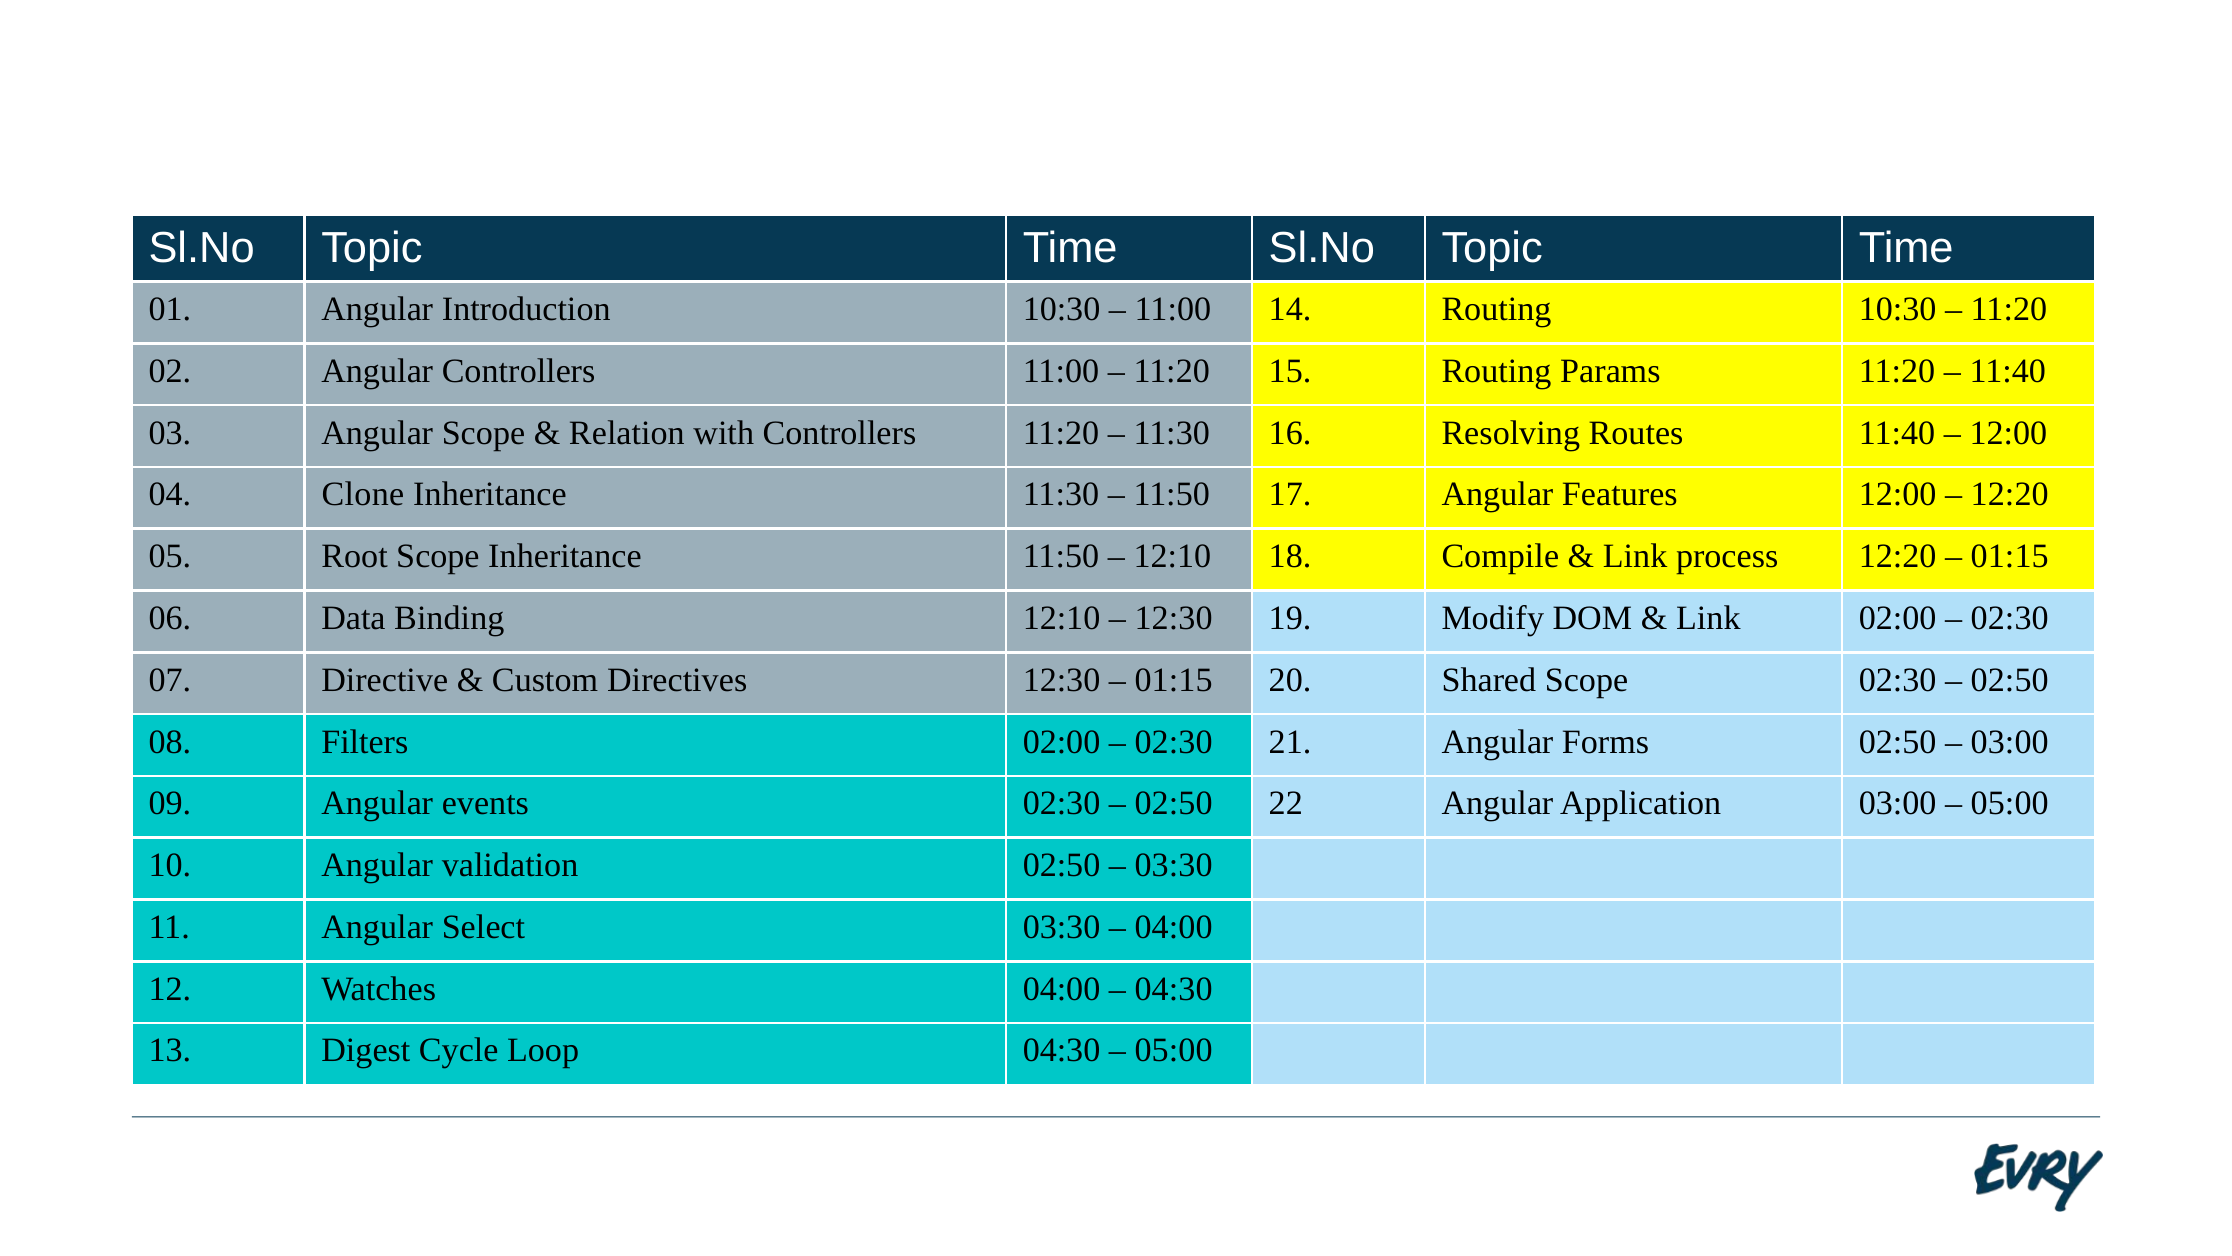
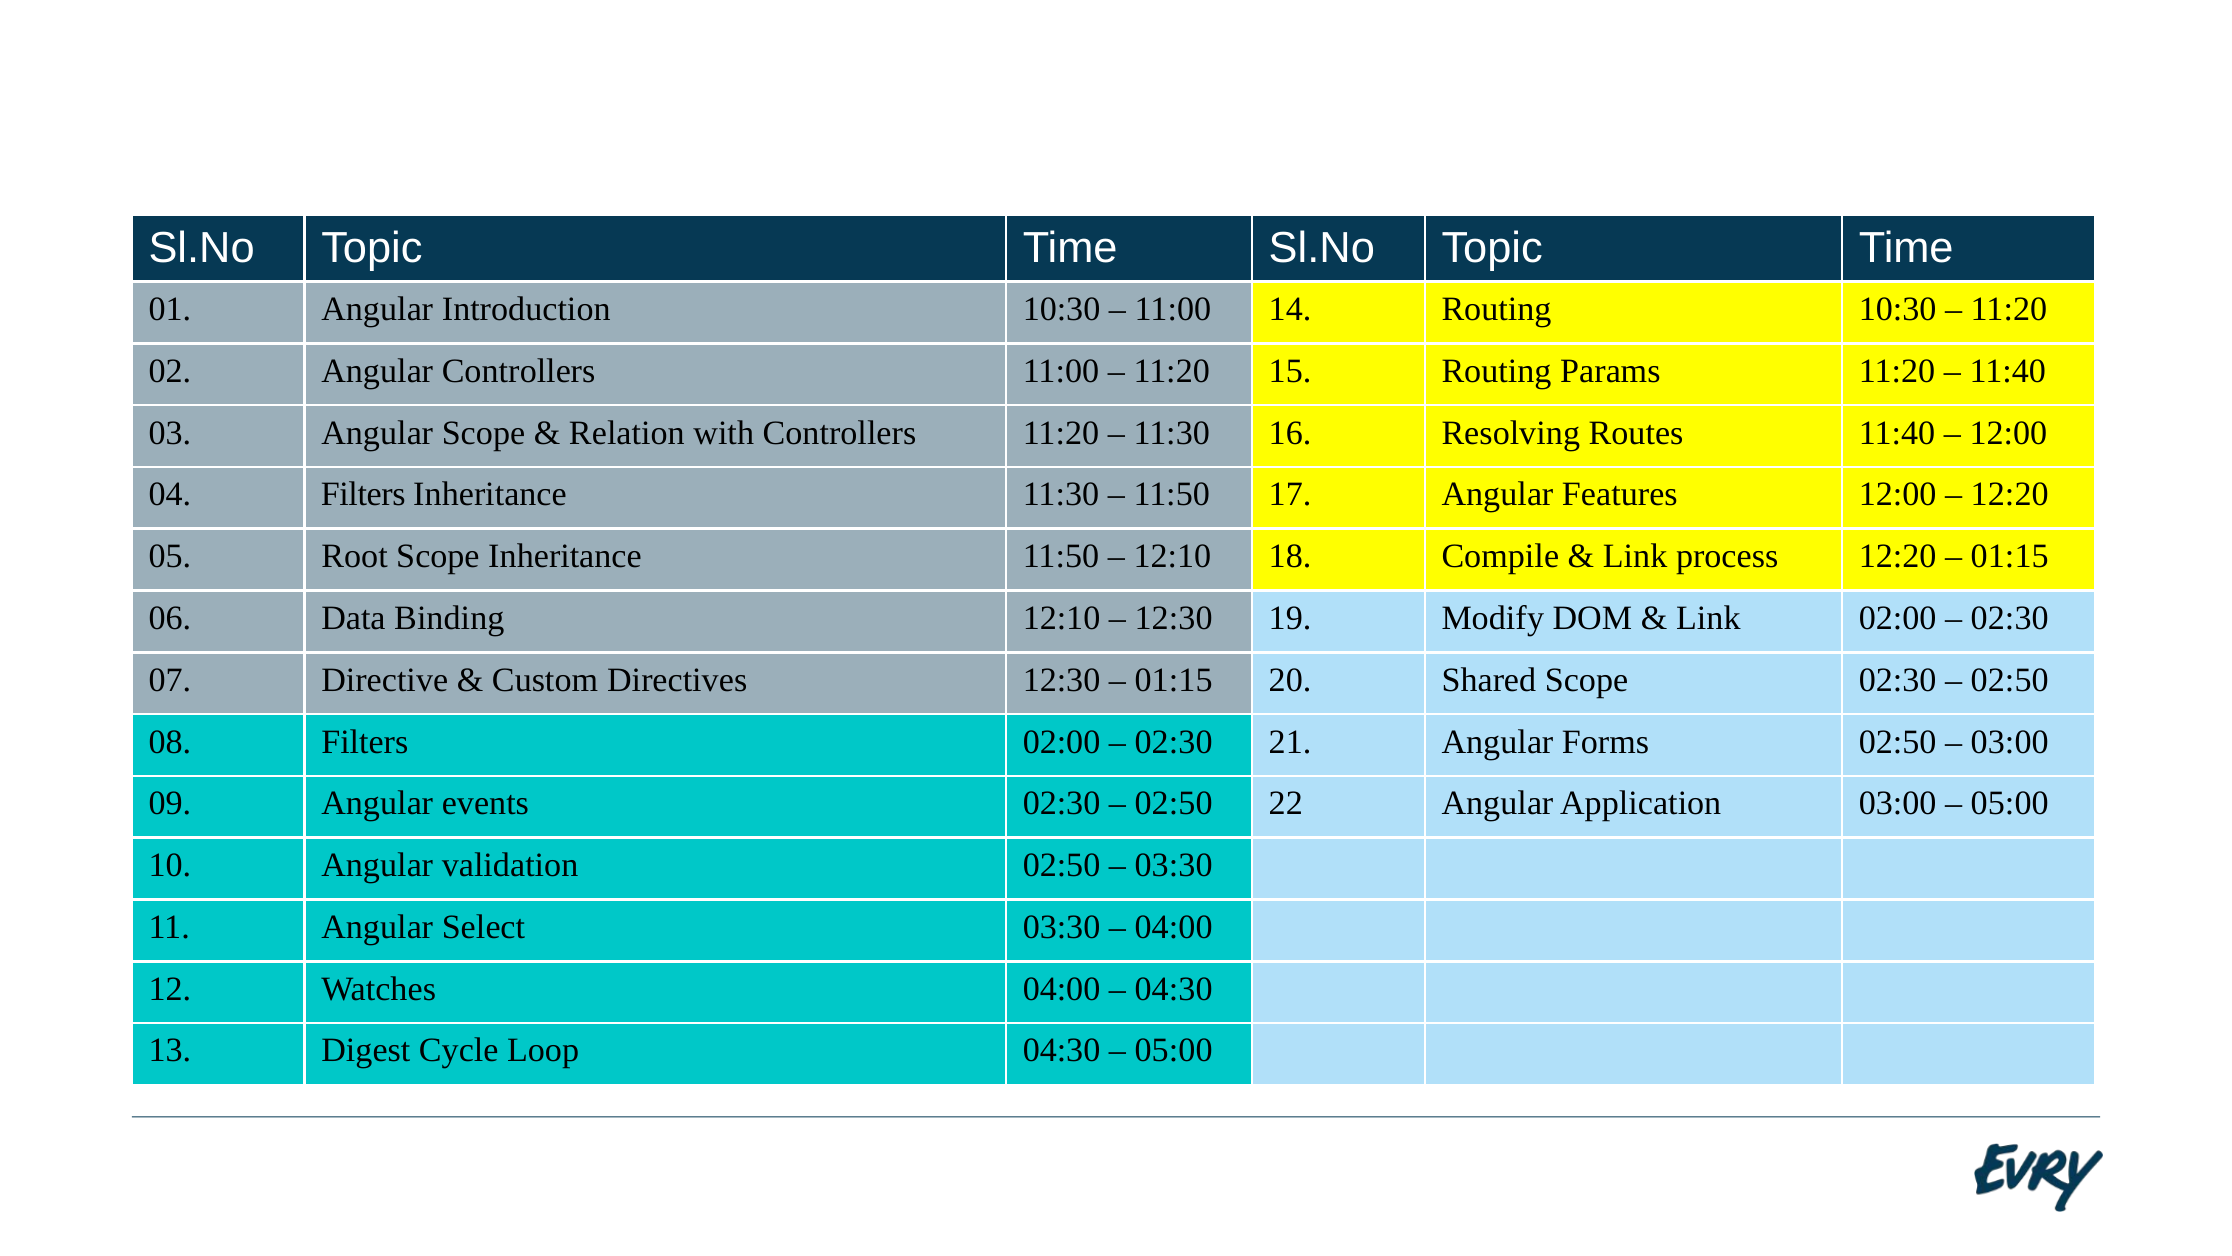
04 Clone: Clone -> Filters (363, 494)
